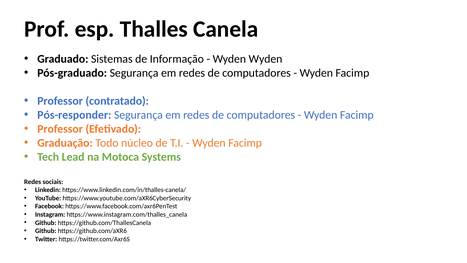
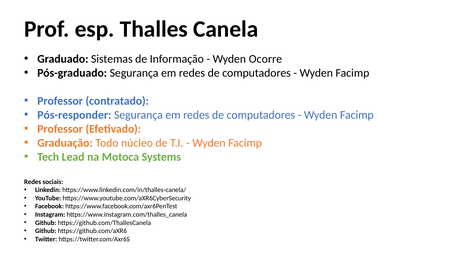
Wyden Wyden: Wyden -> Ocorre (265, 59)
